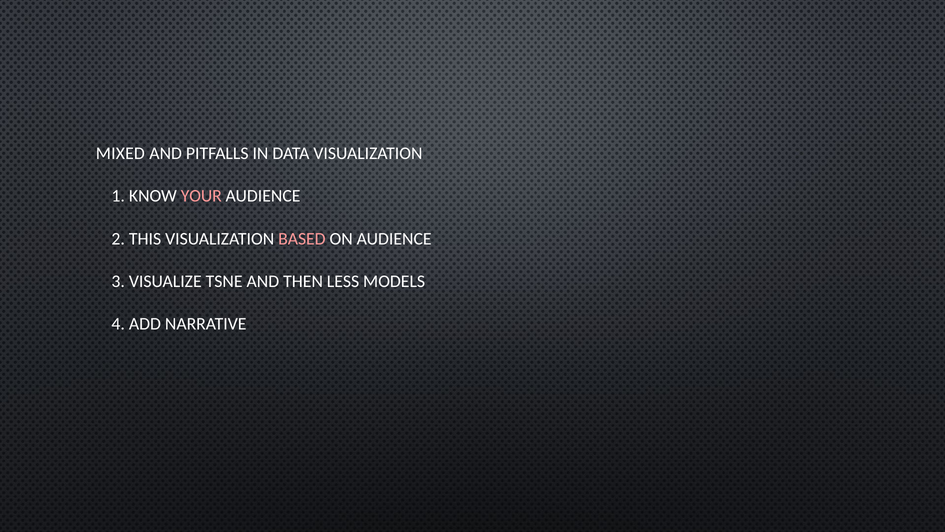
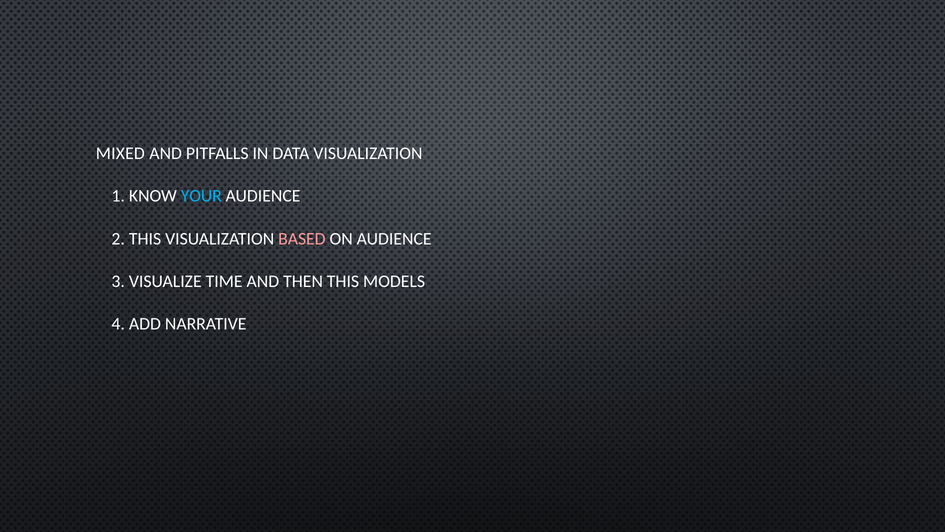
YOUR colour: pink -> light blue (201, 196)
TSNE: TSNE -> TIME (224, 281)
THEN LESS: LESS -> THIS (343, 281)
